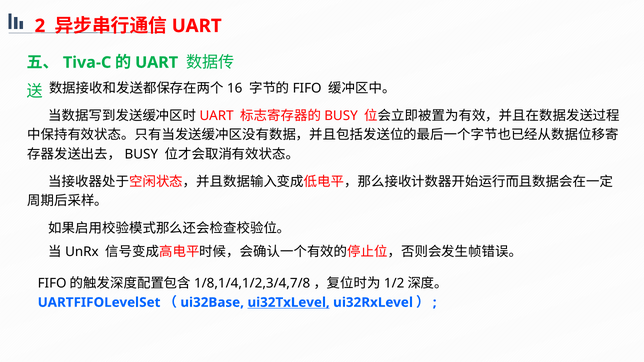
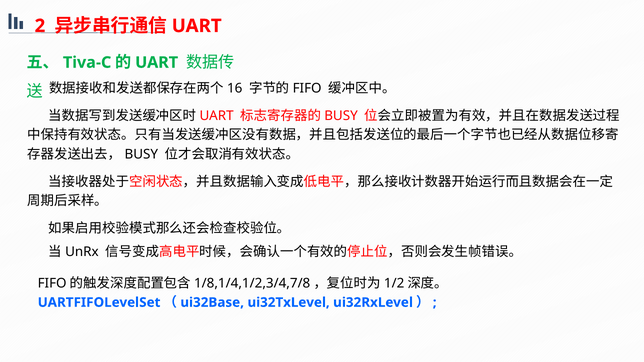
ui32TxLevel underline: present -> none (289, 303)
